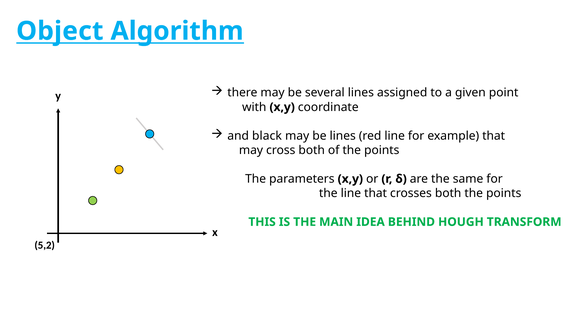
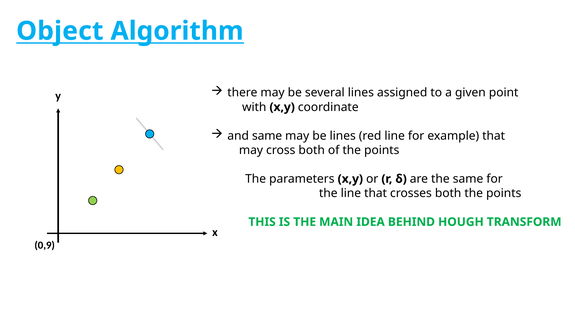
and black: black -> same (267, 136)
5,2: 5,2 -> 0,9 (45, 245)
